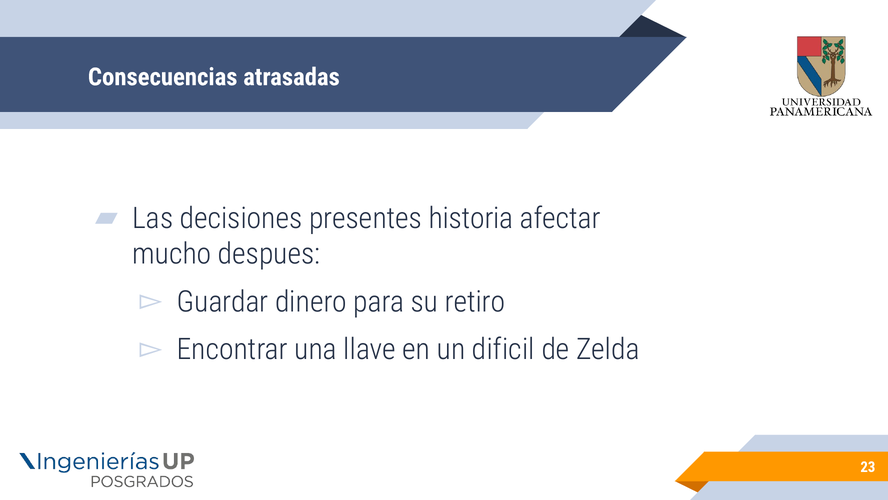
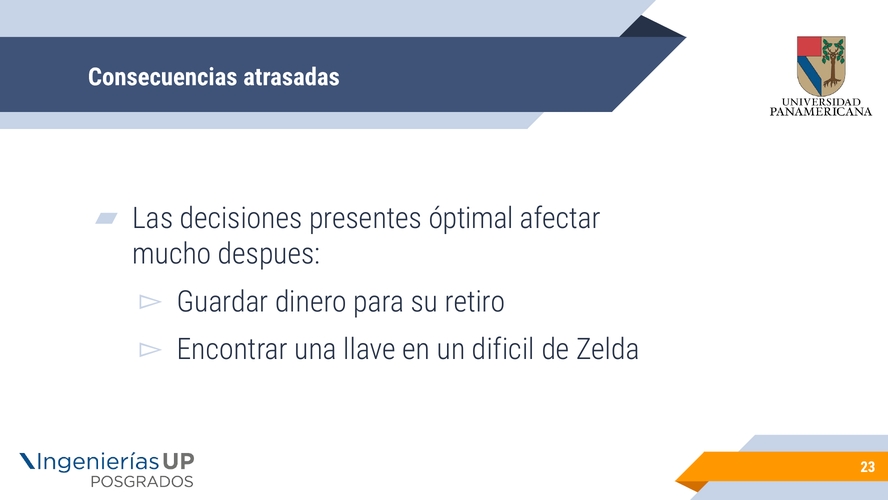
historia: historia -> óptimal (471, 218)
